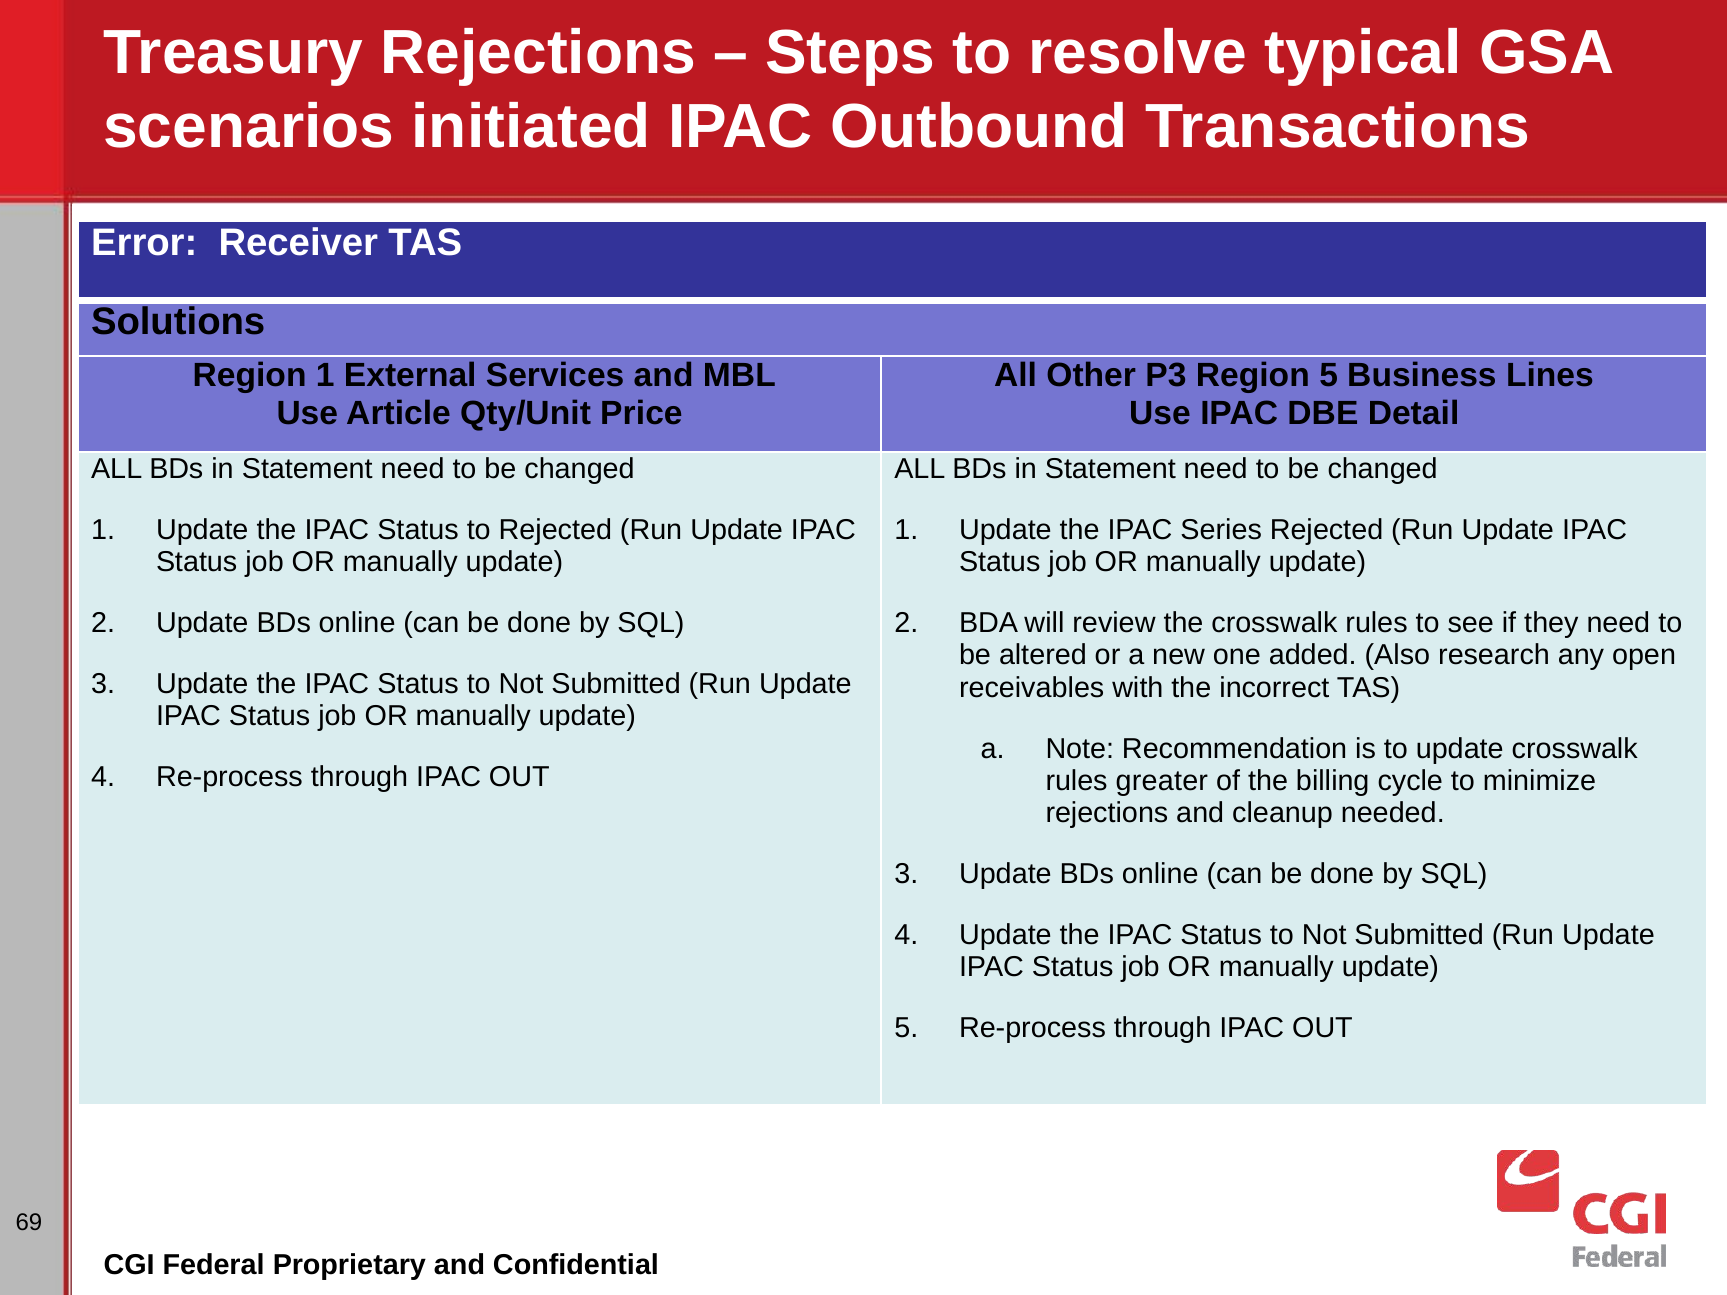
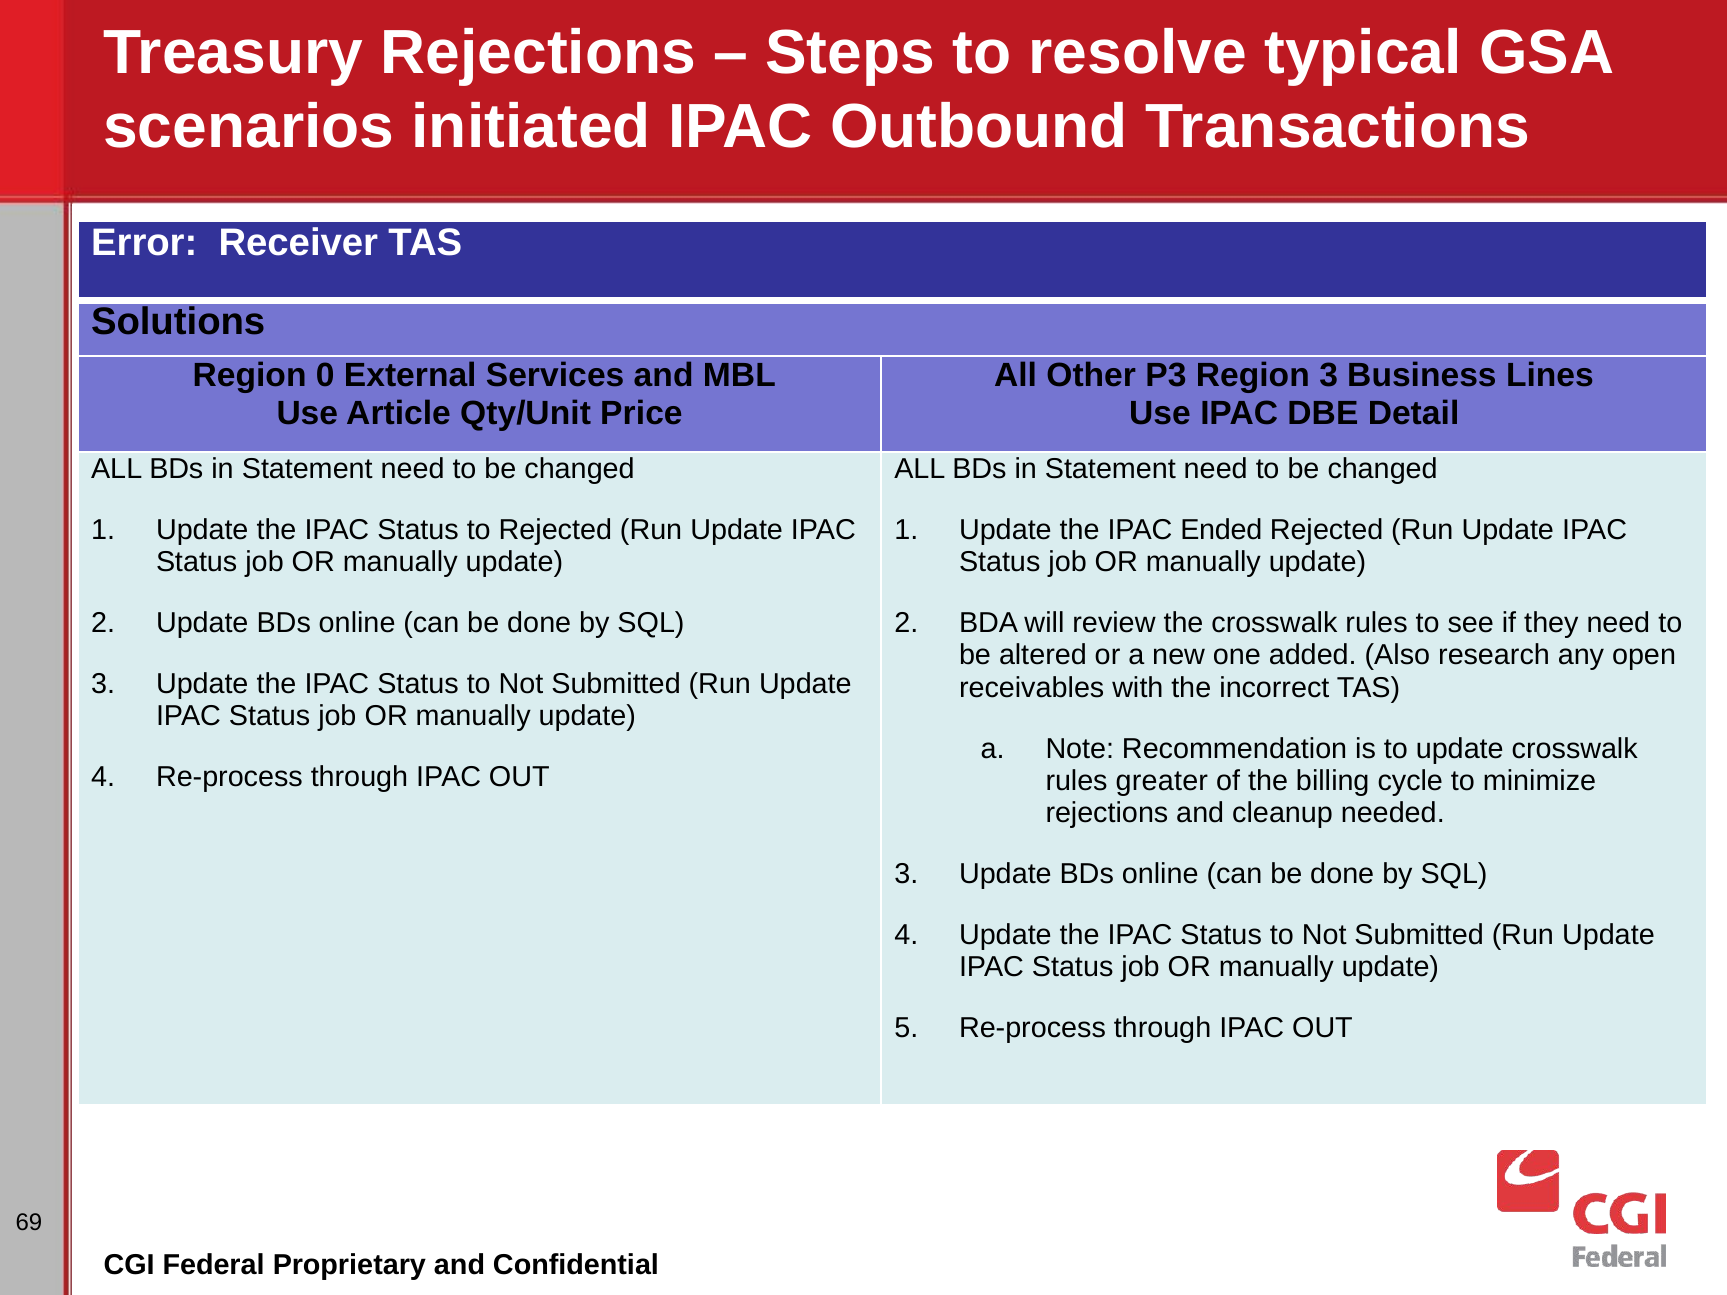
Region 1: 1 -> 0 (325, 376)
Region 5: 5 -> 3 (1329, 376)
Series: Series -> Ended (1221, 530)
